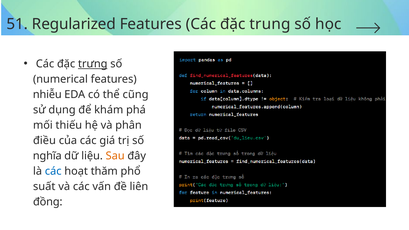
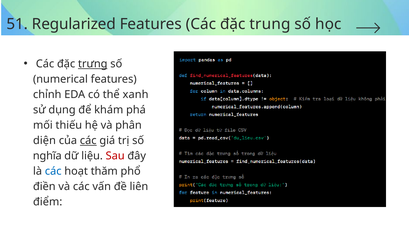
nhiễu: nhiễu -> chỉnh (47, 95)
cũng: cũng -> xanh (136, 95)
điều: điều -> diện (44, 141)
các underline: none -> present (88, 141)
Sau colour: orange -> red (115, 156)
suất: suất -> điền (44, 187)
đồng: đồng -> điểm (48, 202)
